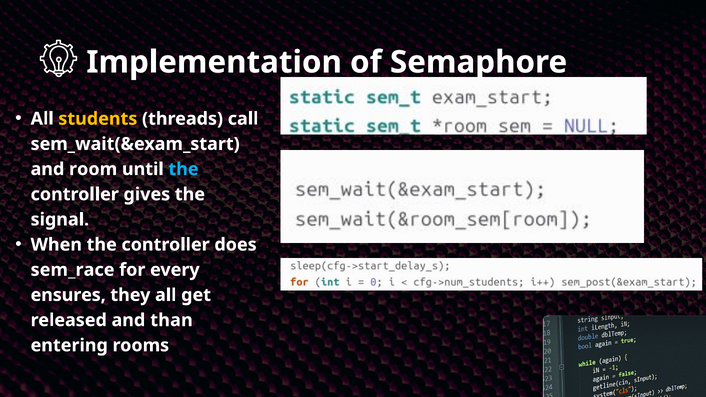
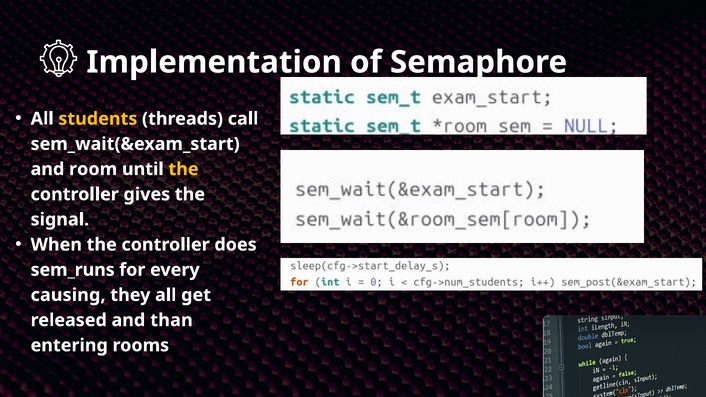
the colour: light blue -> yellow (183, 169)
sem_race: sem_race -> sem_runs (73, 270)
ensures: ensures -> causing (68, 295)
